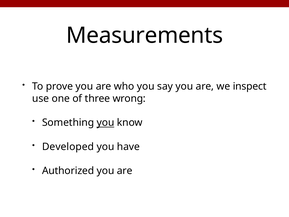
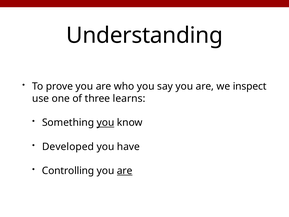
Measurements: Measurements -> Understanding (145, 35)
wrong: wrong -> learns (129, 98)
Authorized: Authorized -> Controlling (68, 171)
are underline: none -> present (125, 171)
